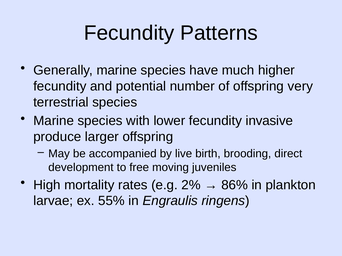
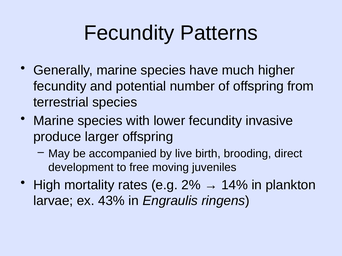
very: very -> from (300, 86)
86%: 86% -> 14% (235, 185)
55%: 55% -> 43% (111, 201)
